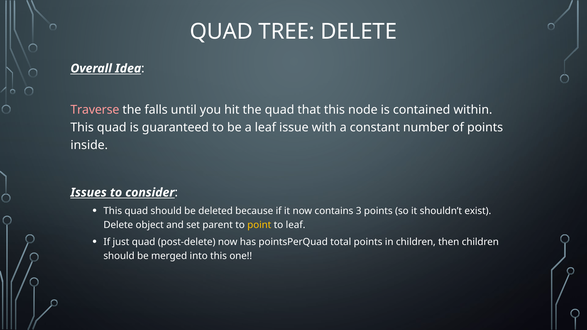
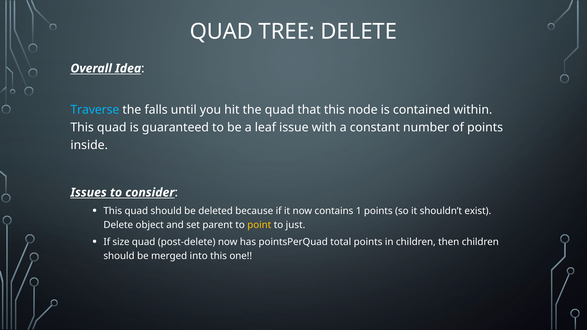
Traverse colour: pink -> light blue (95, 110)
3: 3 -> 1 (359, 211)
to leaf: leaf -> just (296, 225)
just: just -> size (121, 242)
